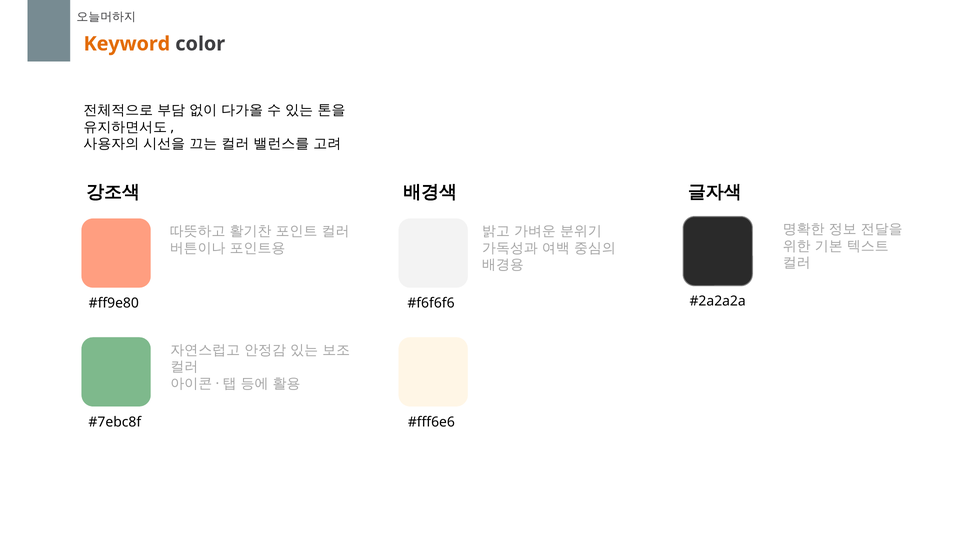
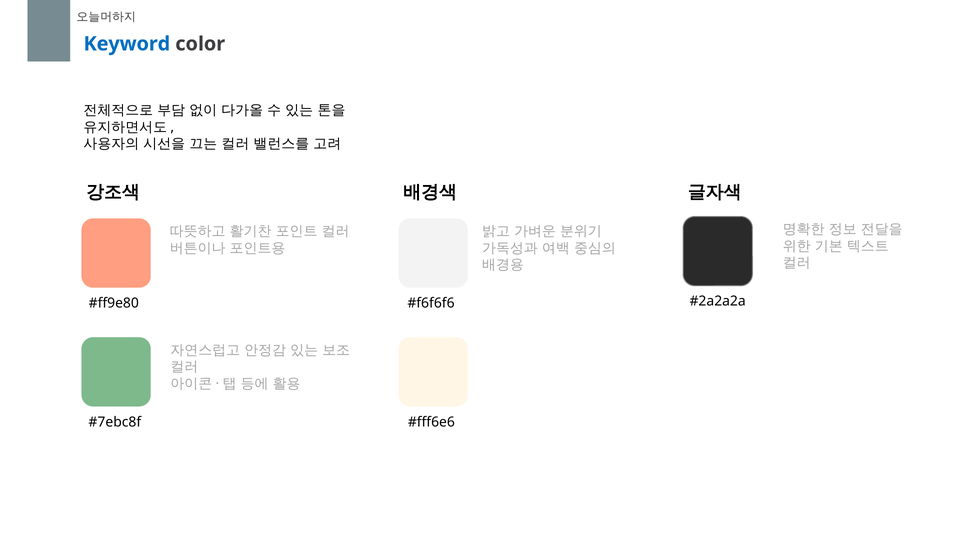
Keyword colour: orange -> blue (127, 44)
